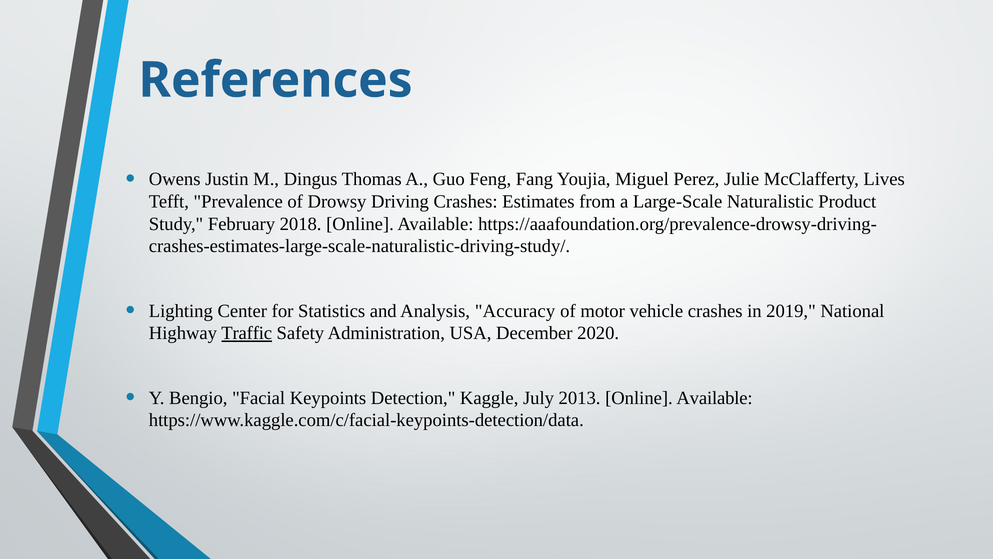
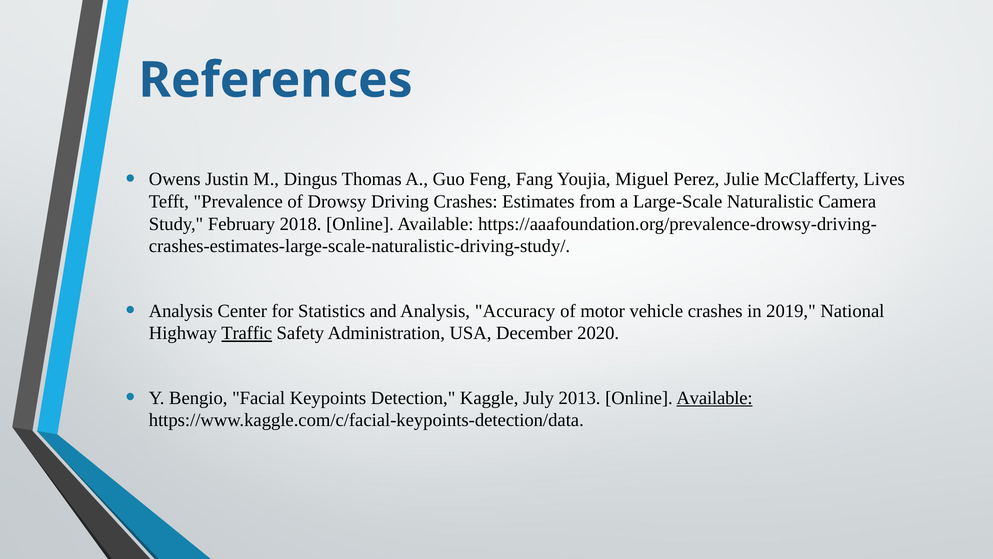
Product: Product -> Camera (847, 201)
Lighting: Lighting -> Analysis (181, 311)
Available underline: none -> present (715, 398)
